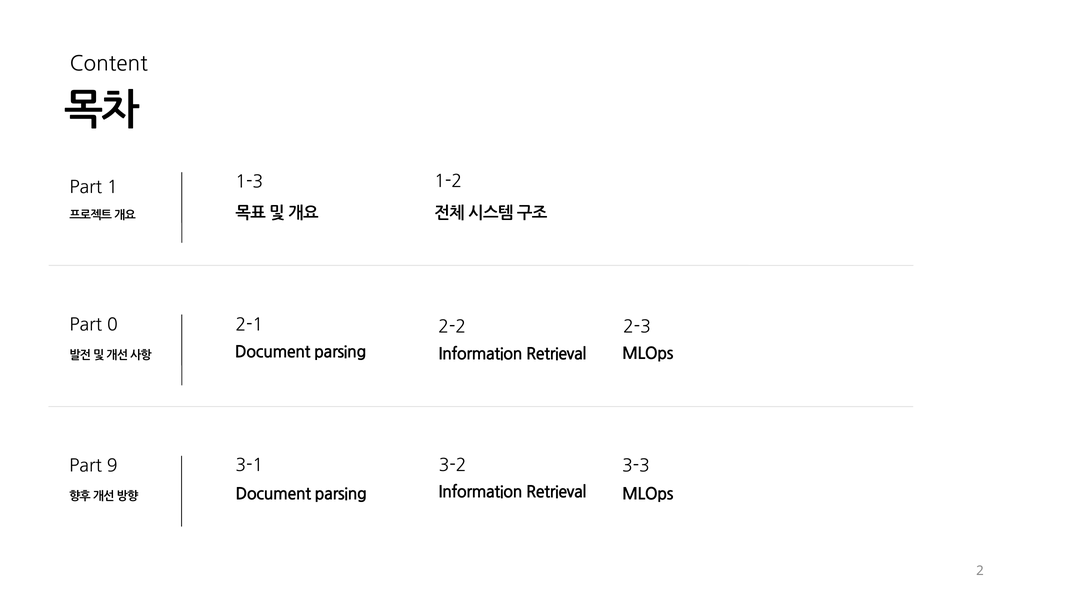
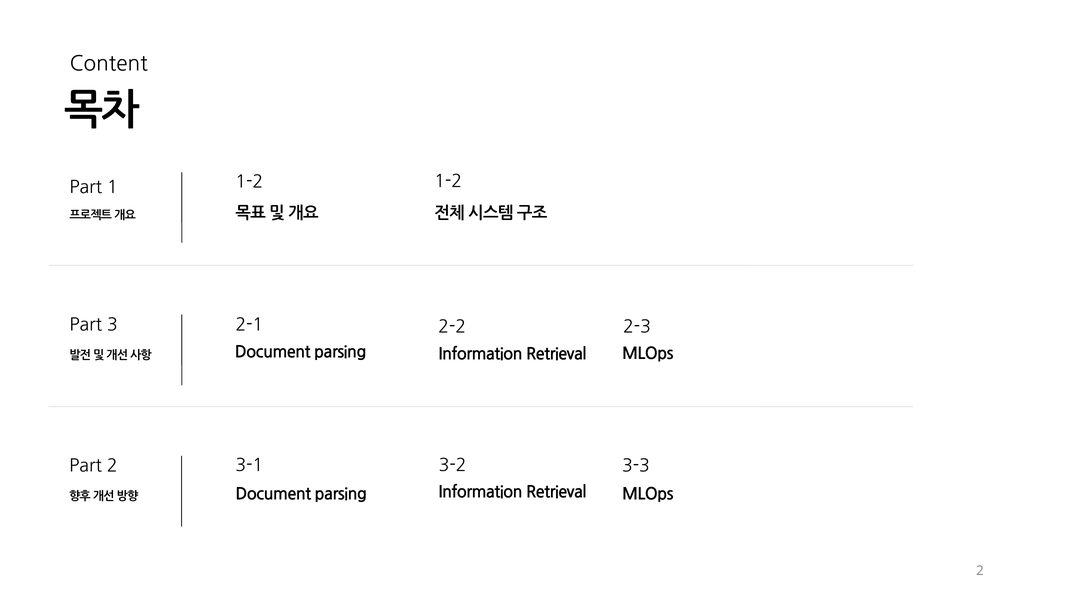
1-3: 1-3 -> 1-2 (249, 182)
0: 0 -> 3 (112, 325)
Part 9: 9 -> 2 (112, 466)
